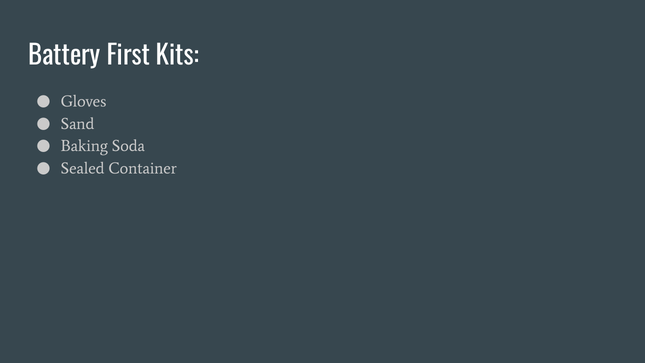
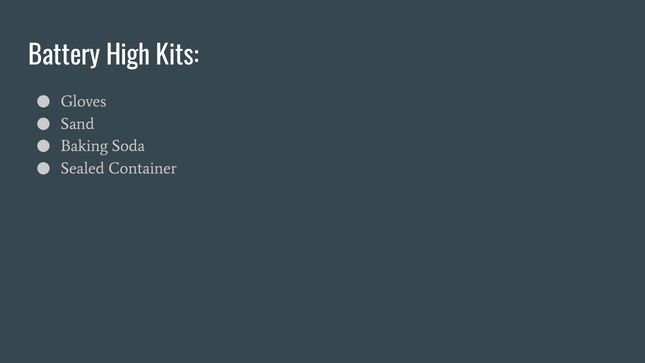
First: First -> High (128, 56)
